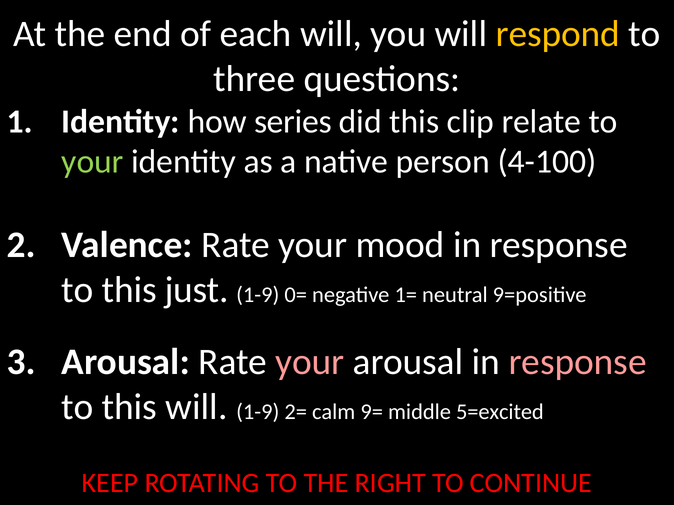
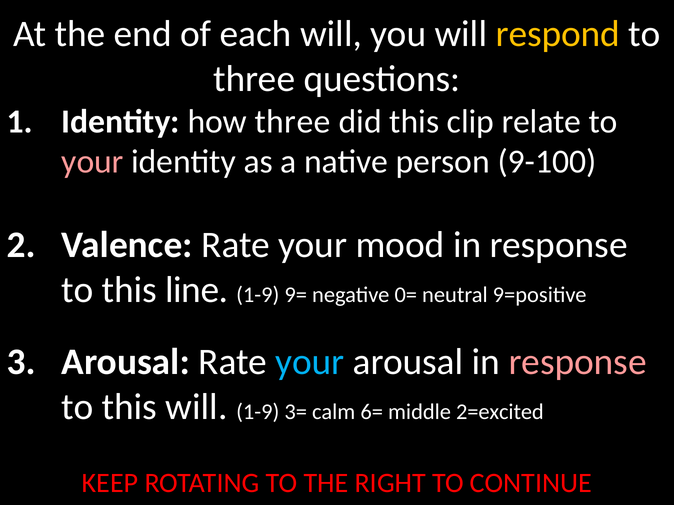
how series: series -> three (293, 122)
your colour: light green -> pink (93, 162)
4-100: 4-100 -> 9-100 (547, 162)
just: just -> line (197, 290)
0=: 0= -> 9= (296, 295)
1=: 1= -> 0= (406, 295)
your colour: pink -> light blue (310, 362)
2=: 2= -> 3= (296, 412)
9=: 9= -> 6= (372, 412)
5=excited: 5=excited -> 2=excited (500, 412)
